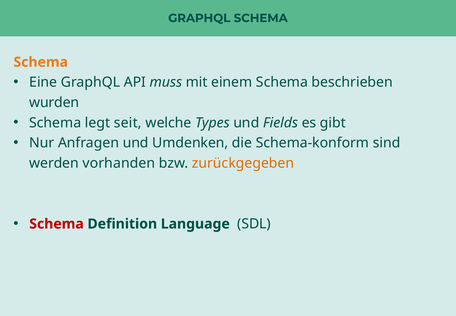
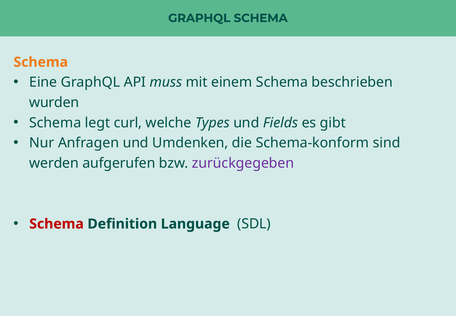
seit: seit -> curl (128, 123)
vorhanden: vorhanden -> aufgerufen (119, 163)
zurückgegeben colour: orange -> purple (243, 163)
